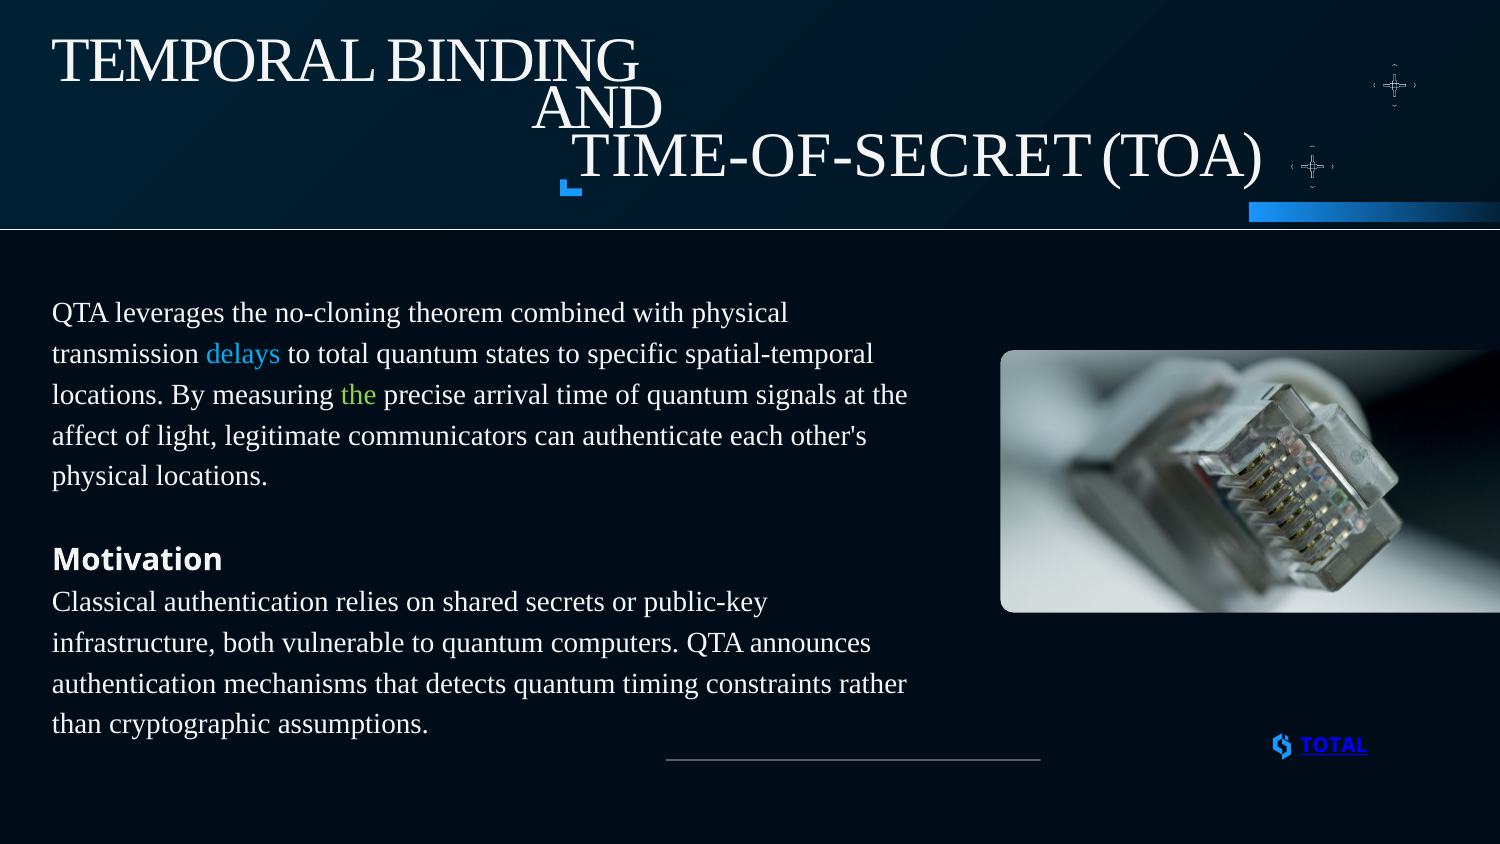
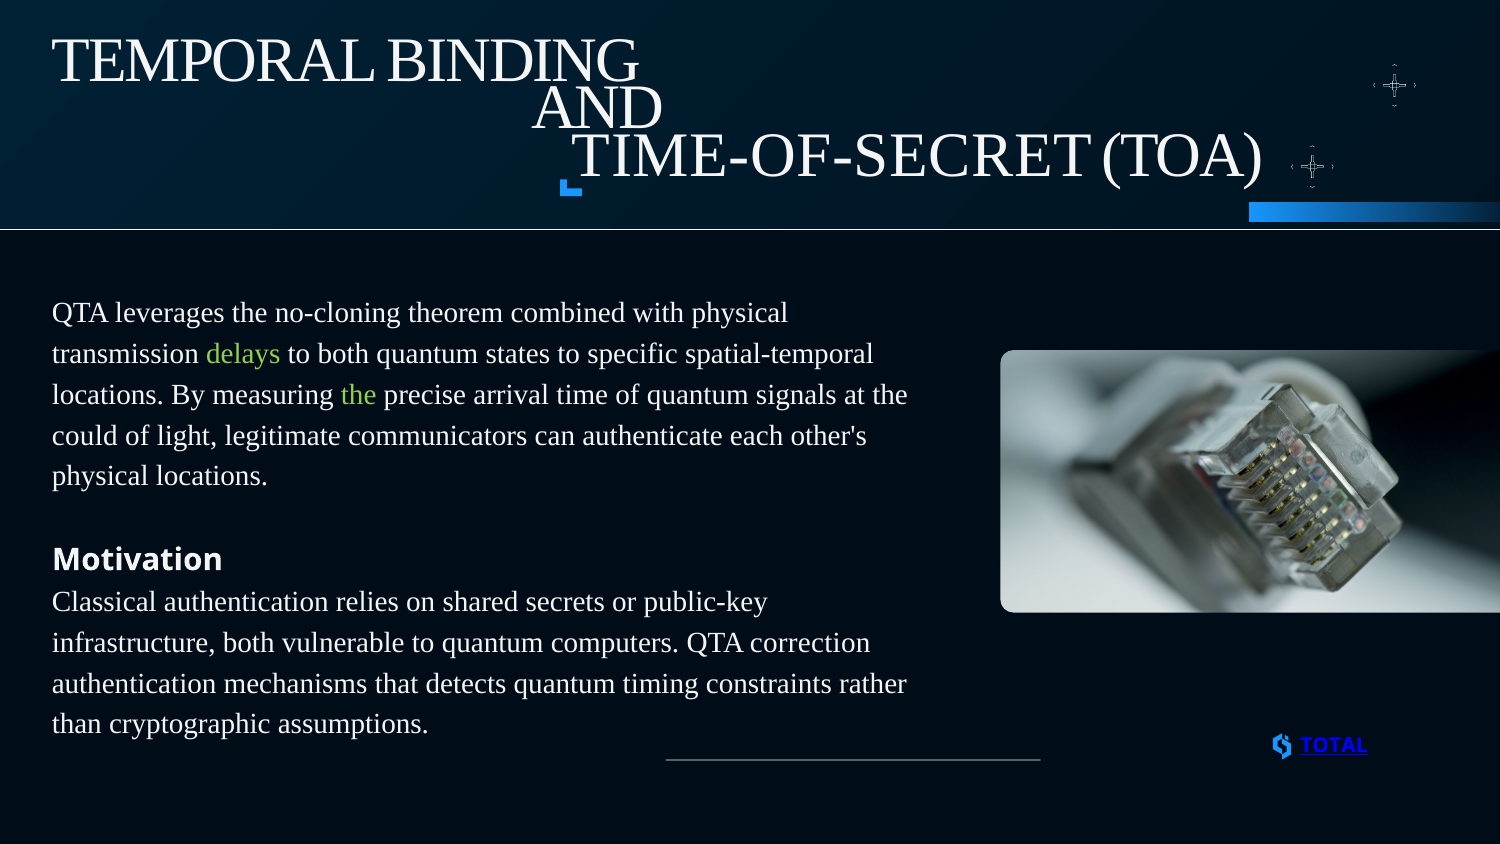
delays colour: light blue -> light green (243, 354)
to total: total -> both (343, 354)
affect: affect -> could (85, 435)
announces: announces -> correction (810, 642)
